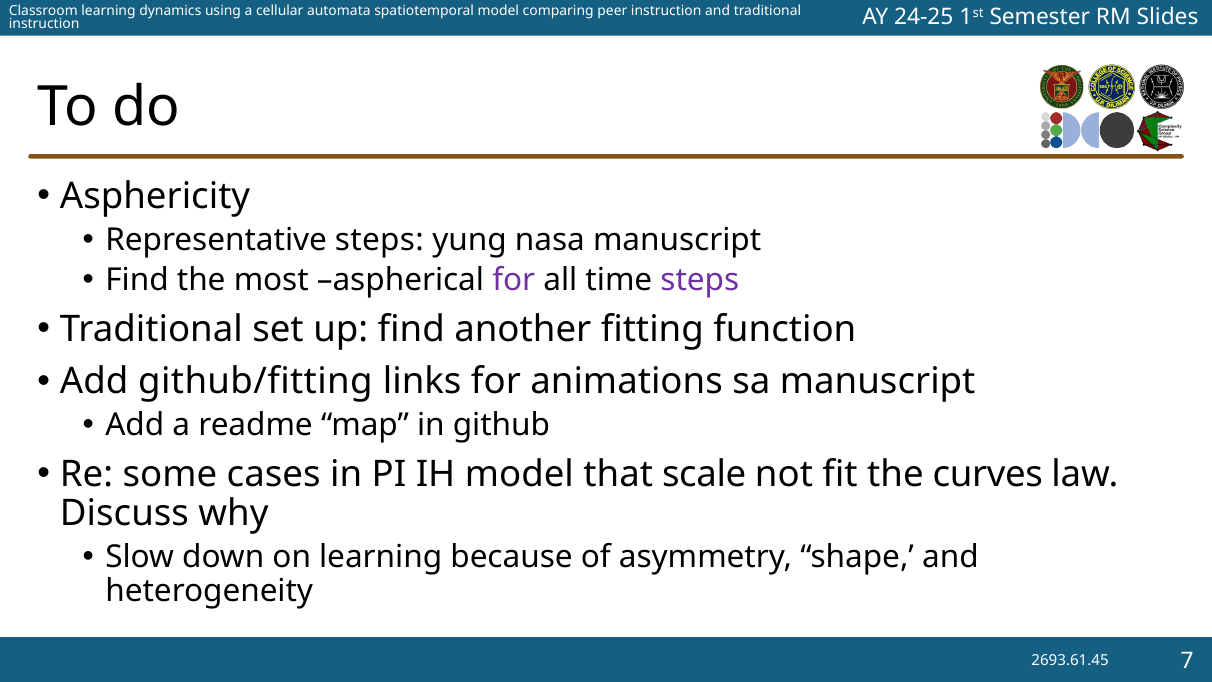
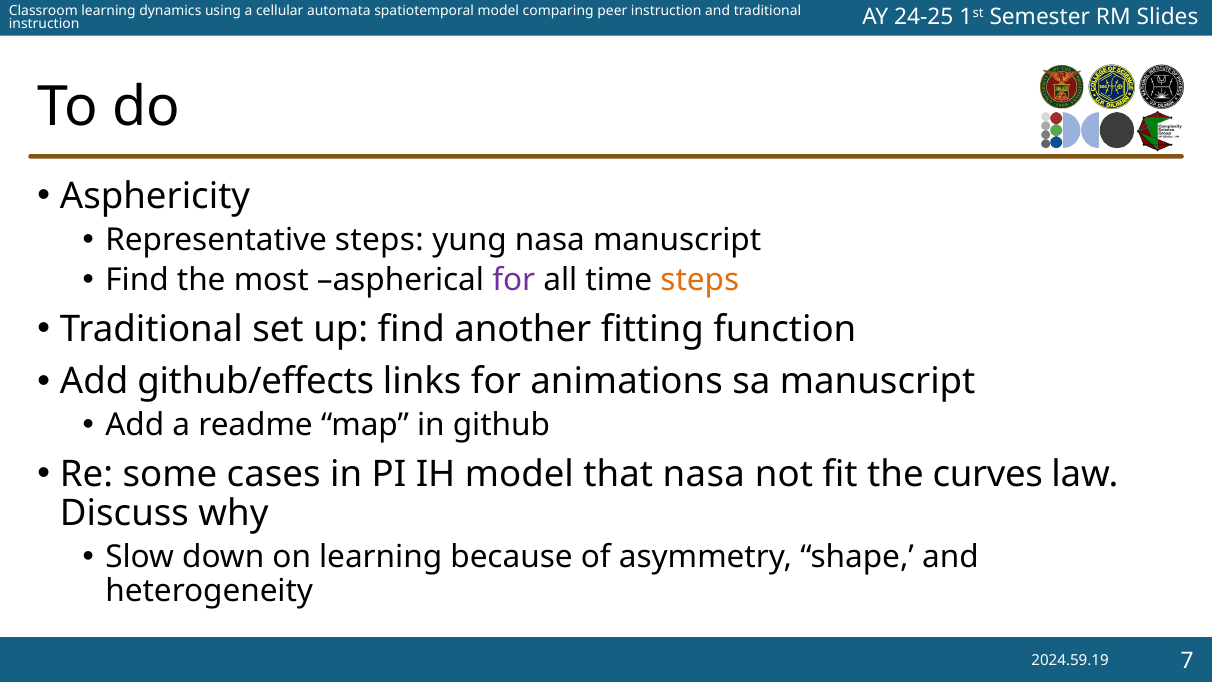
steps colour: purple -> orange (700, 280)
github/fitting: github/fitting -> github/effects (256, 382)
that scale: scale -> nasa (704, 474)
2693.61.45: 2693.61.45 -> 2024.59.19 (1070, 660)
